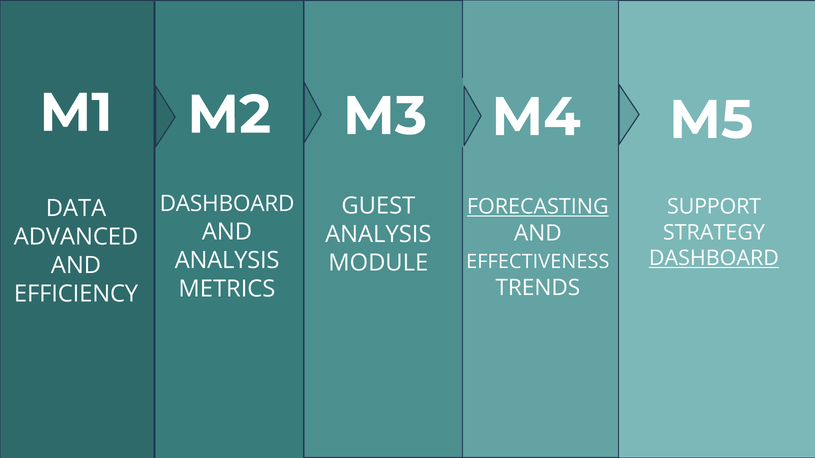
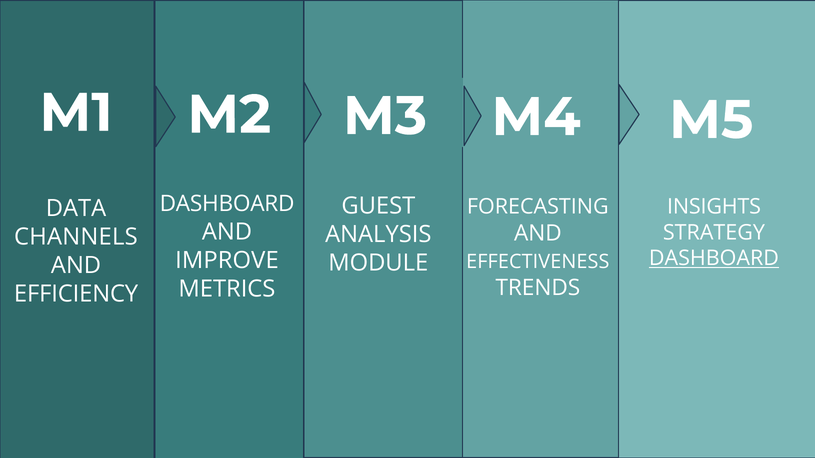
SUPPORT: SUPPORT -> INSIGHTS (714, 207)
FORECASTING underline: present -> none (538, 207)
ADVANCED: ADVANCED -> CHANNELS (76, 237)
ANALYSIS: ANALYSIS -> IMPROVE (227, 261)
